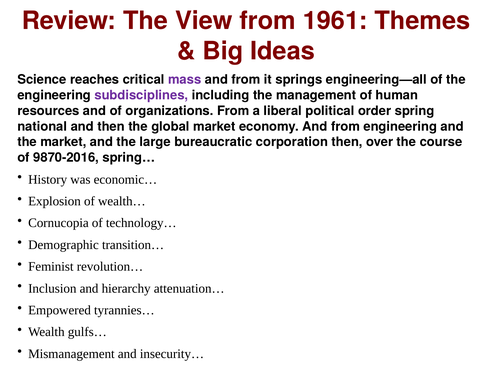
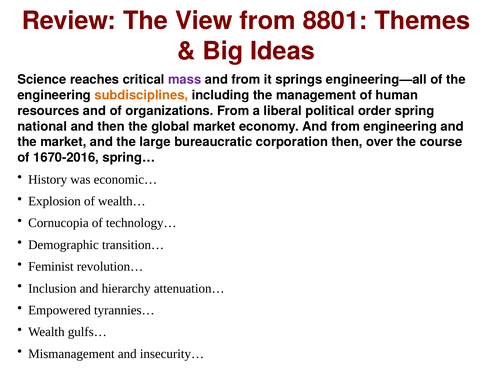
1961: 1961 -> 8801 (335, 21)
subdisciplines colour: purple -> orange (141, 95)
9870-2016: 9870-2016 -> 1670-2016 (66, 158)
